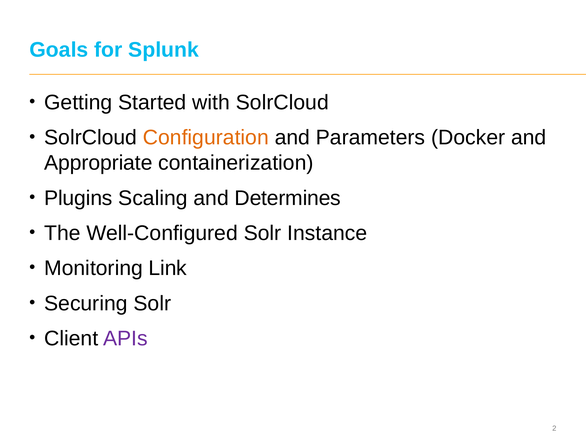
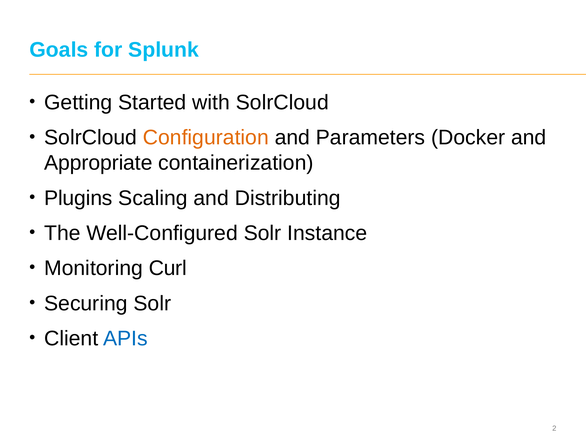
Determines: Determines -> Distributing (288, 198)
Link: Link -> Curl (168, 269)
APIs colour: purple -> blue (125, 339)
